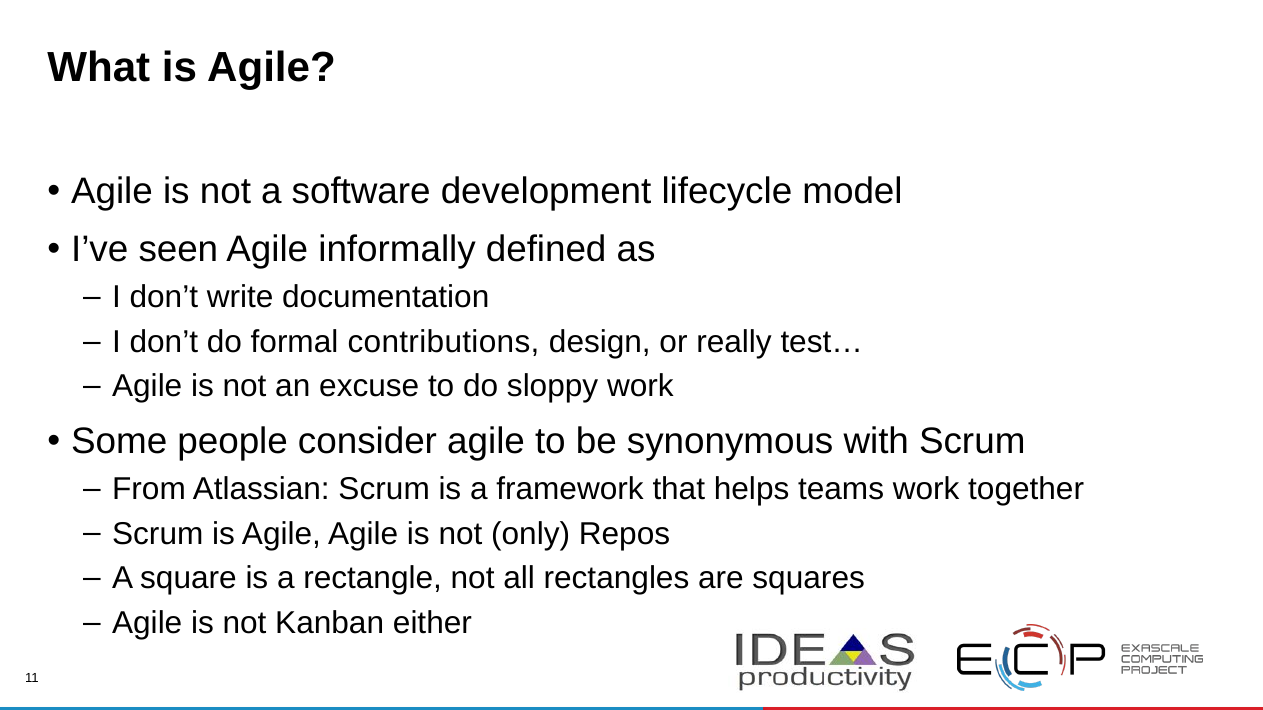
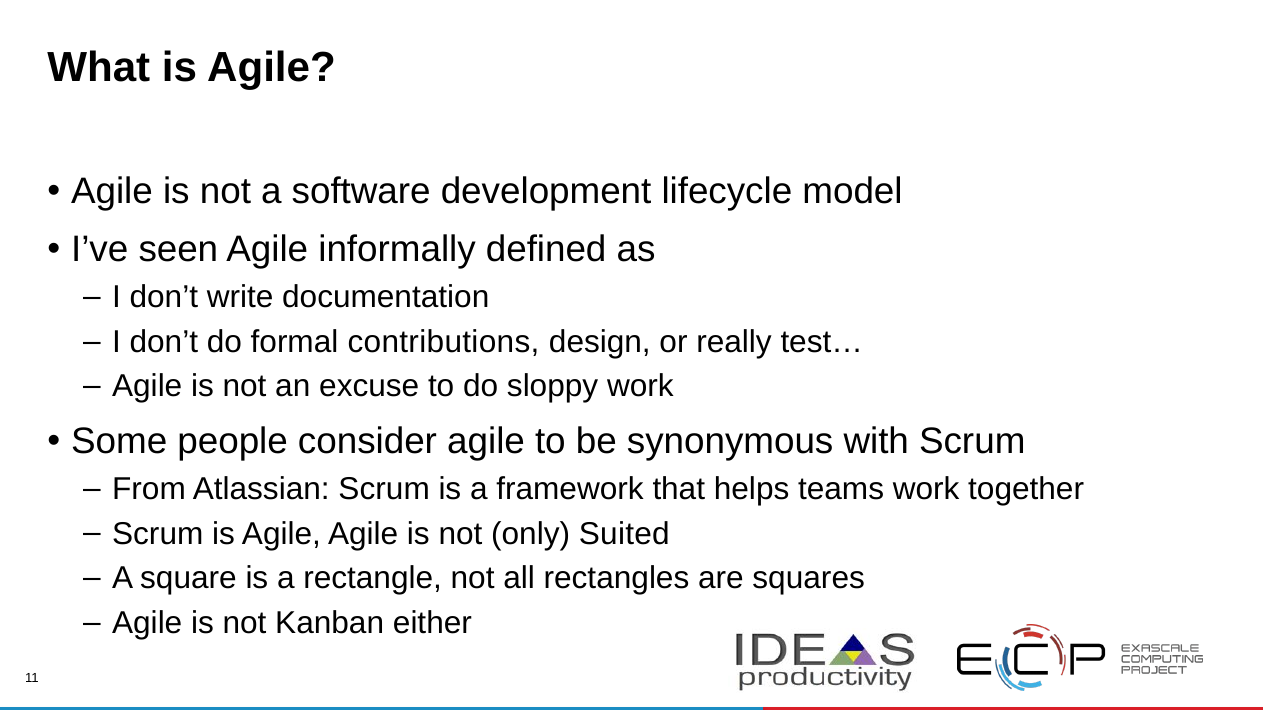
Repos: Repos -> Suited (624, 534)
